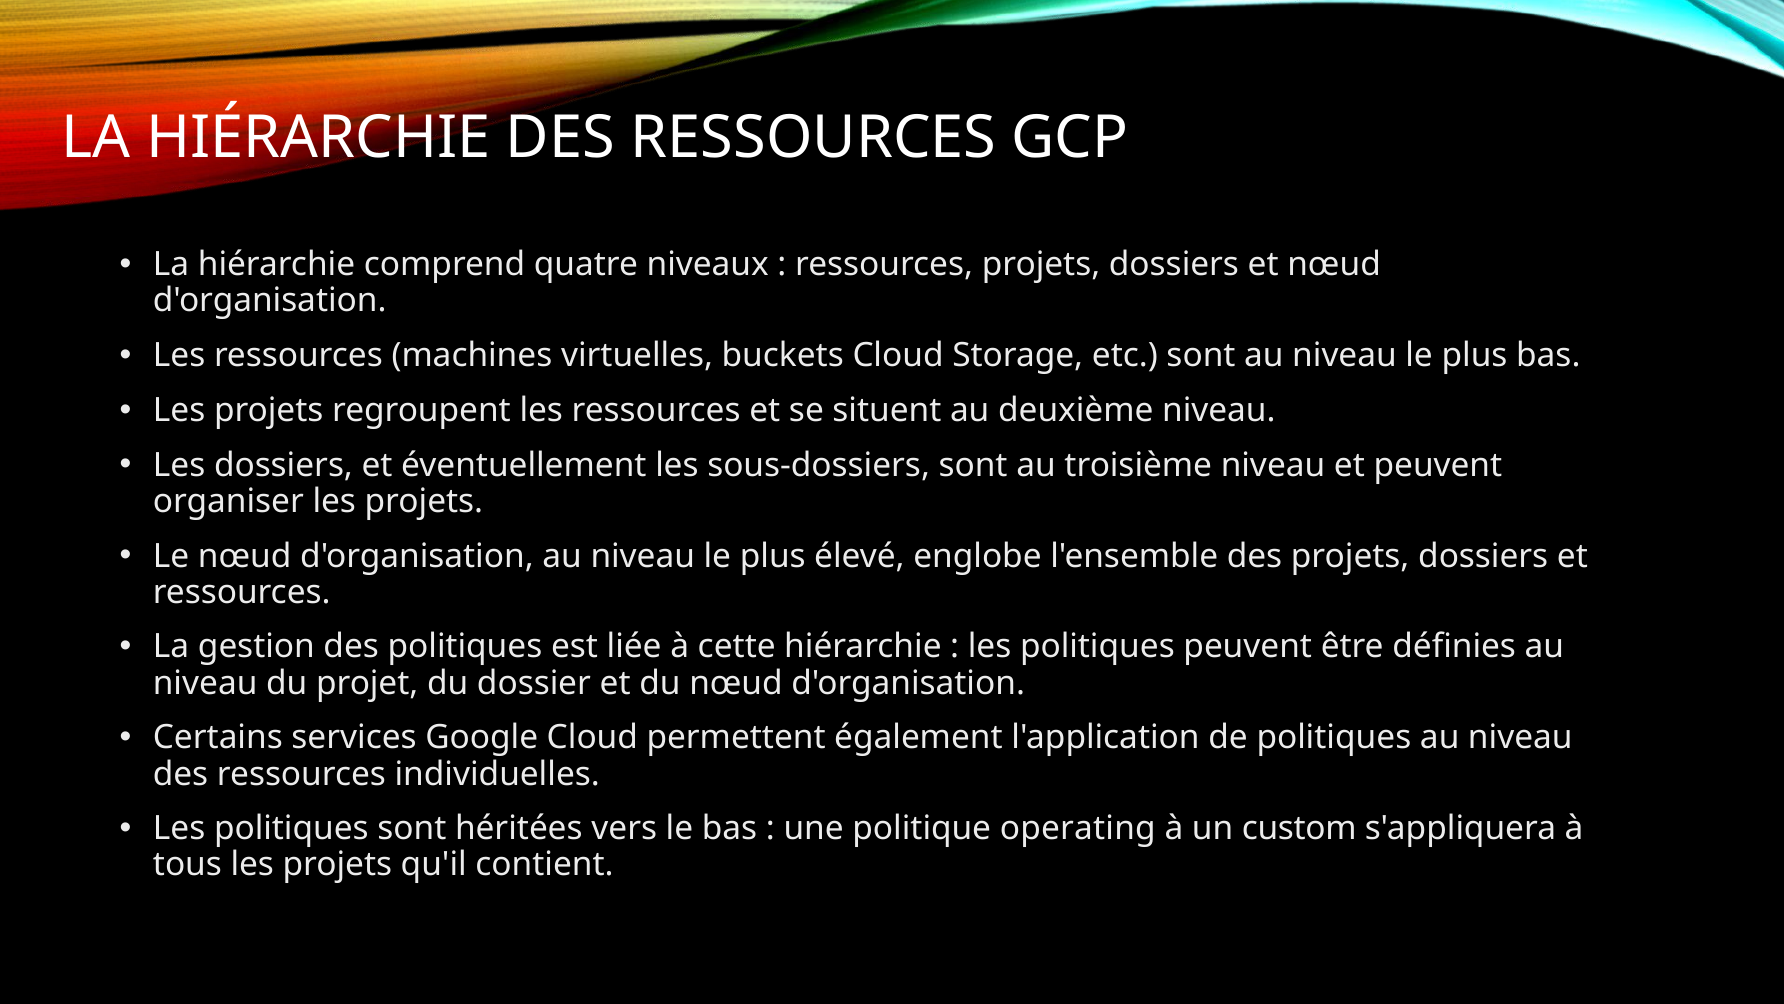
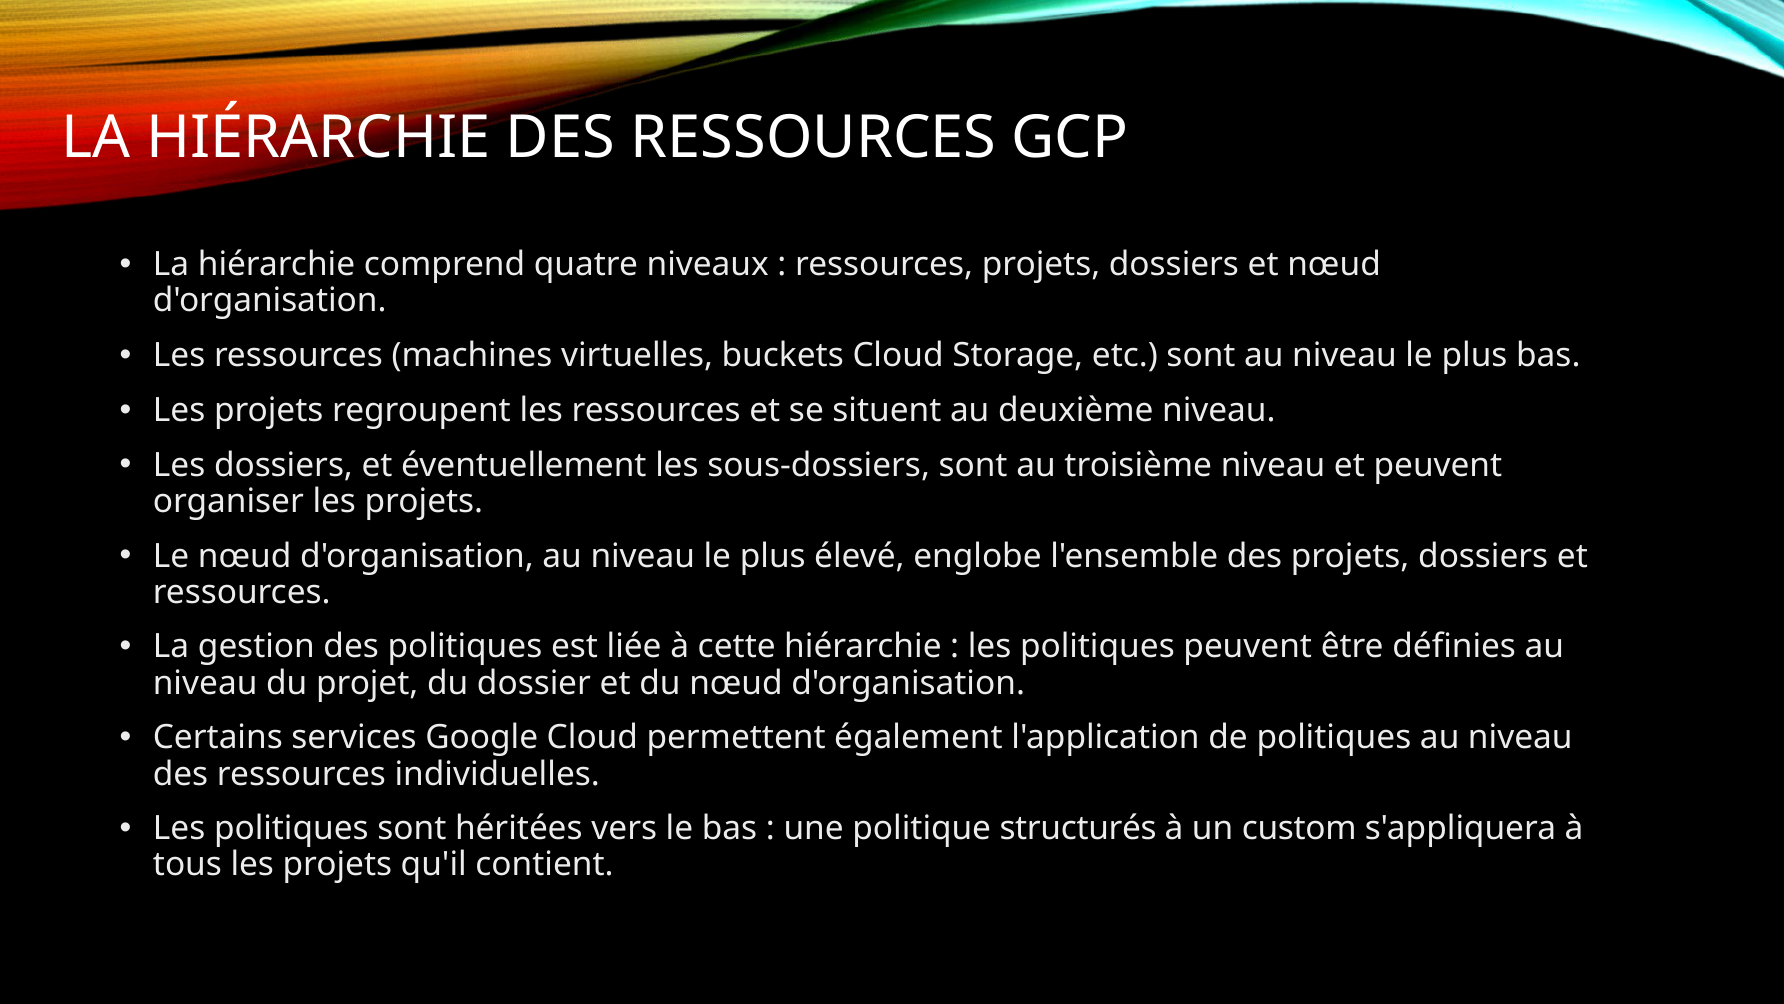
operating: operating -> structurés (1078, 828)
